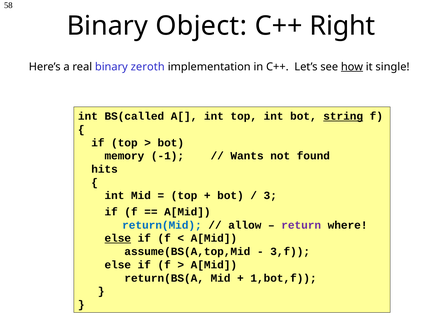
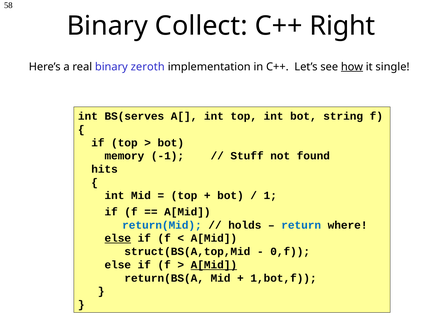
Object: Object -> Collect (201, 26)
BS(called: BS(called -> BS(serves (134, 116)
string underline: present -> none (343, 116)
Wants: Wants -> Stuff (247, 156)
3: 3 -> 1 (270, 196)
allow: allow -> holds (245, 225)
return colour: purple -> blue (301, 225)
assume(BS(A,top,Mid: assume(BS(A,top,Mid -> struct(BS(A,top,Mid (187, 252)
3,f: 3,f -> 0,f (290, 252)
A[Mid underline: none -> present (214, 265)
